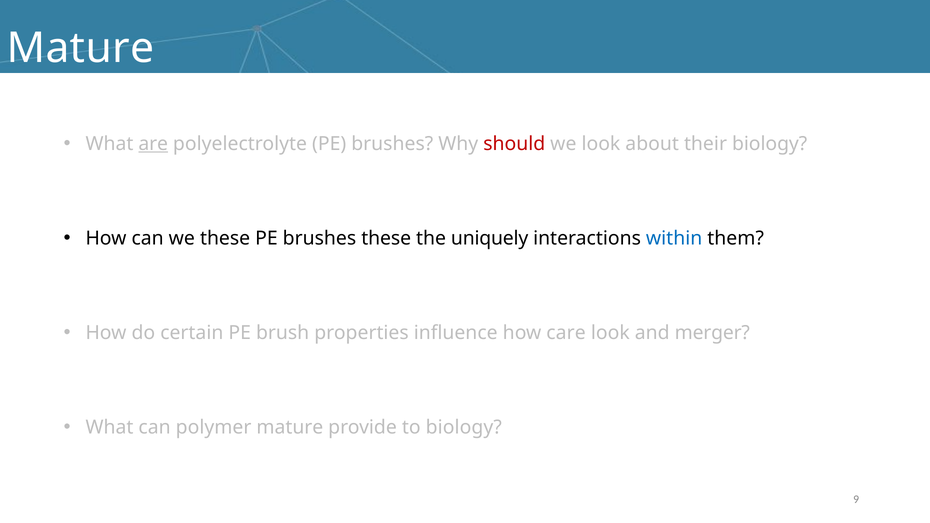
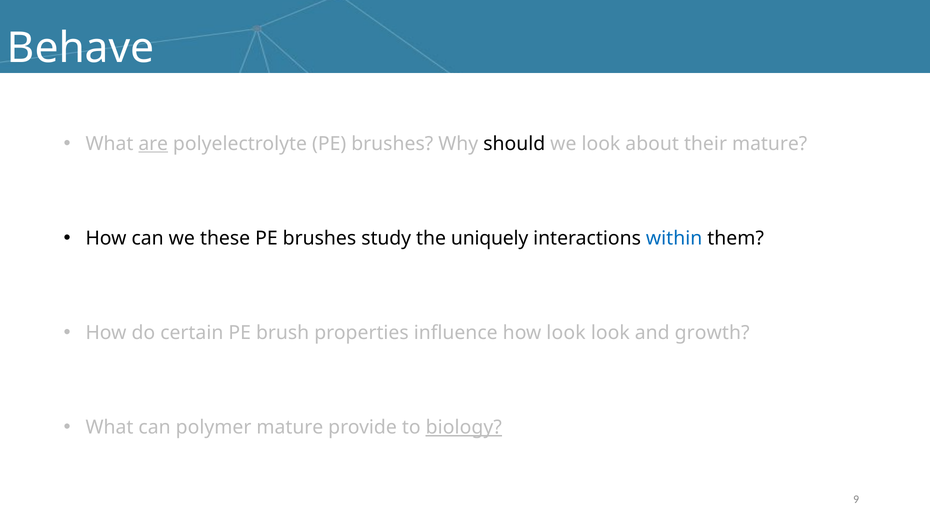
Mature: Mature -> Behave (81, 48)
should colour: red -> black (514, 144)
their biology: biology -> mature (770, 144)
brushes these: these -> study (386, 238)
how care: care -> look (566, 333)
merger: merger -> growth (712, 333)
biology underline: none -> present (464, 428)
